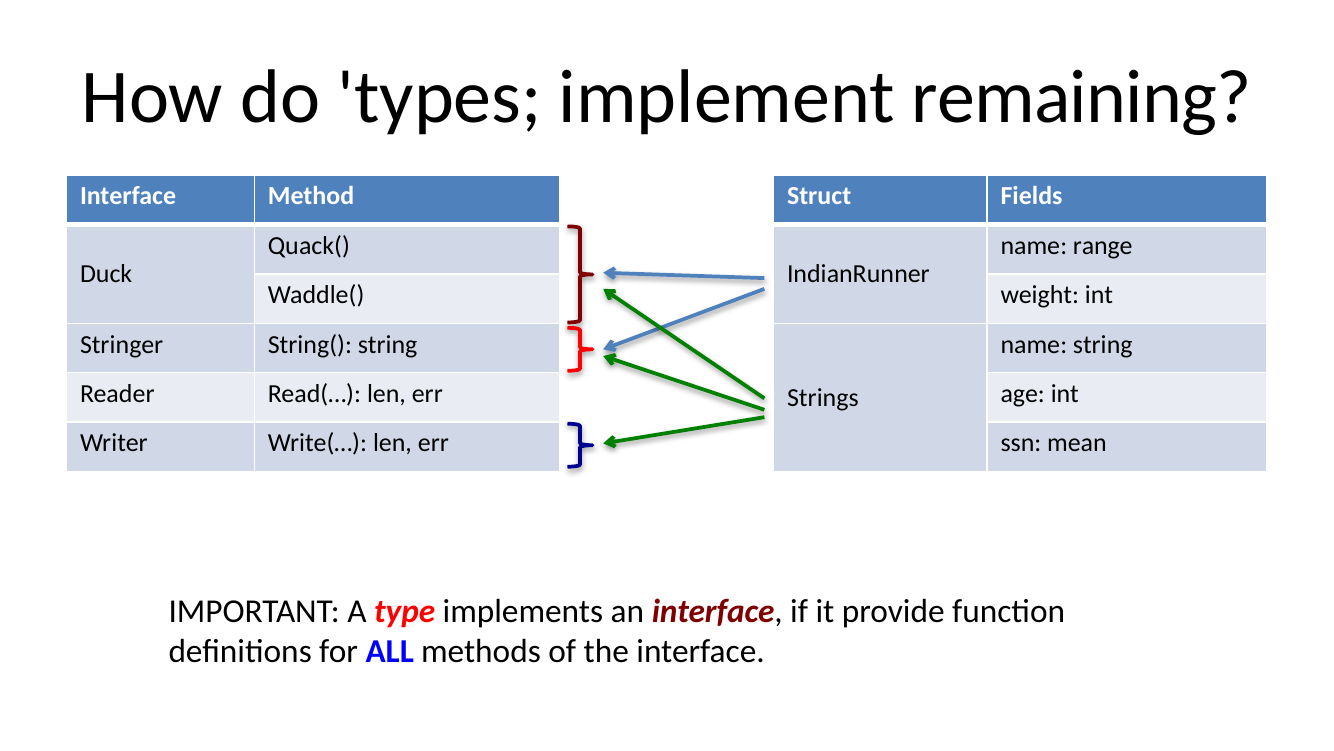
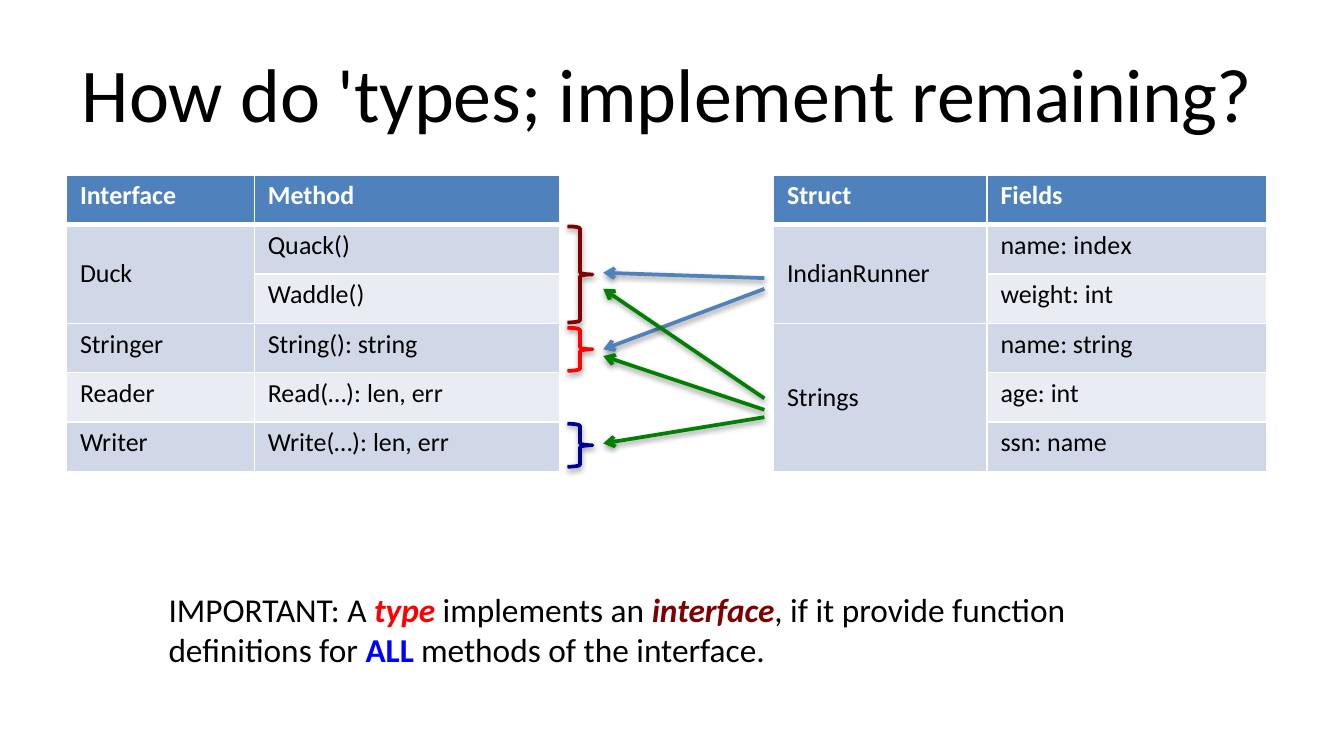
range: range -> index (1103, 246)
ssn mean: mean -> name (1077, 443)
